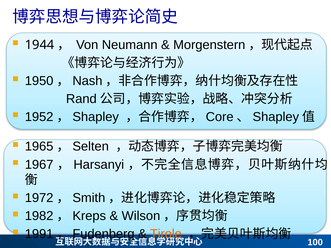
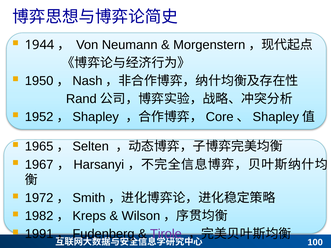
Tirole colour: orange -> purple (166, 234)
